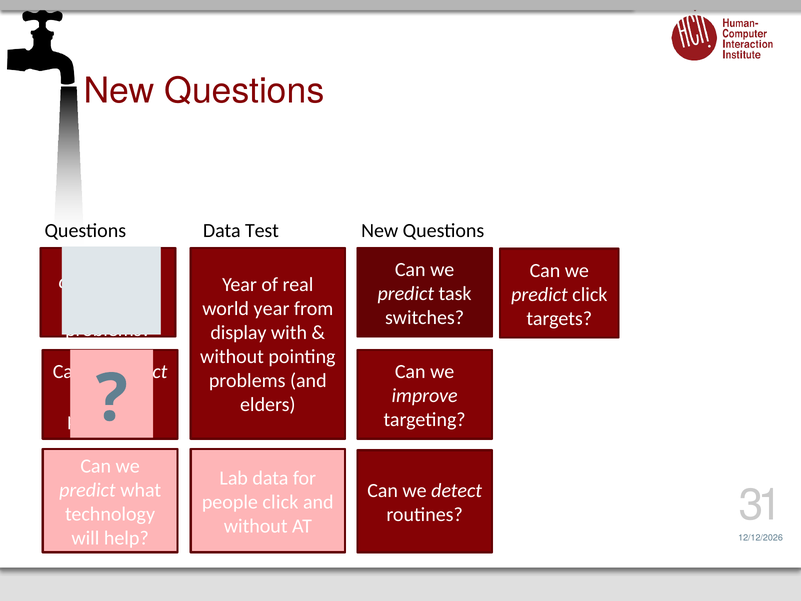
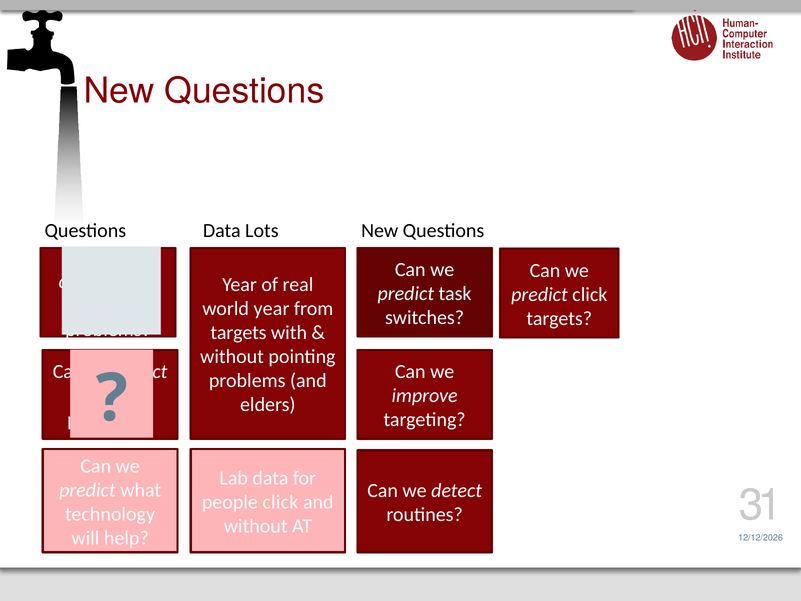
Test: Test -> Lots (262, 231)
display: display -> targets (238, 333)
